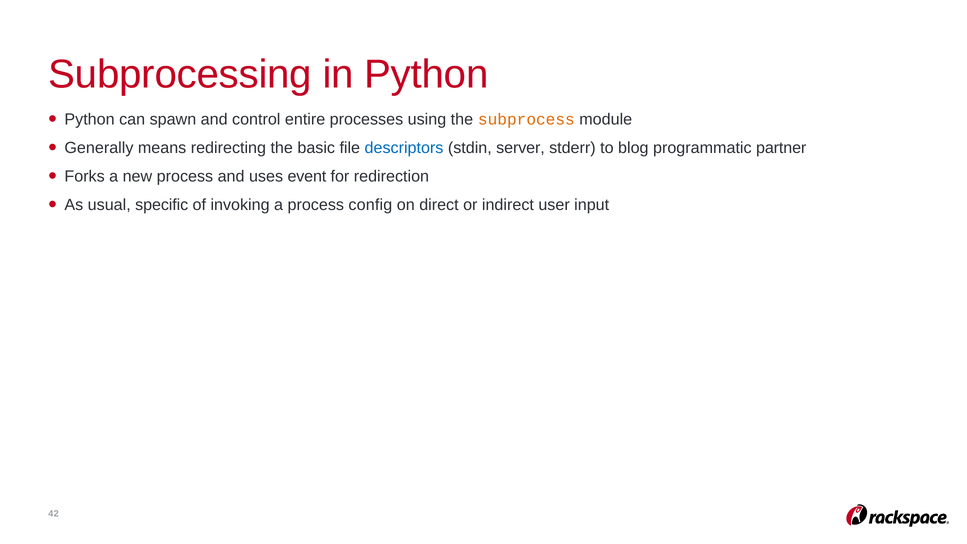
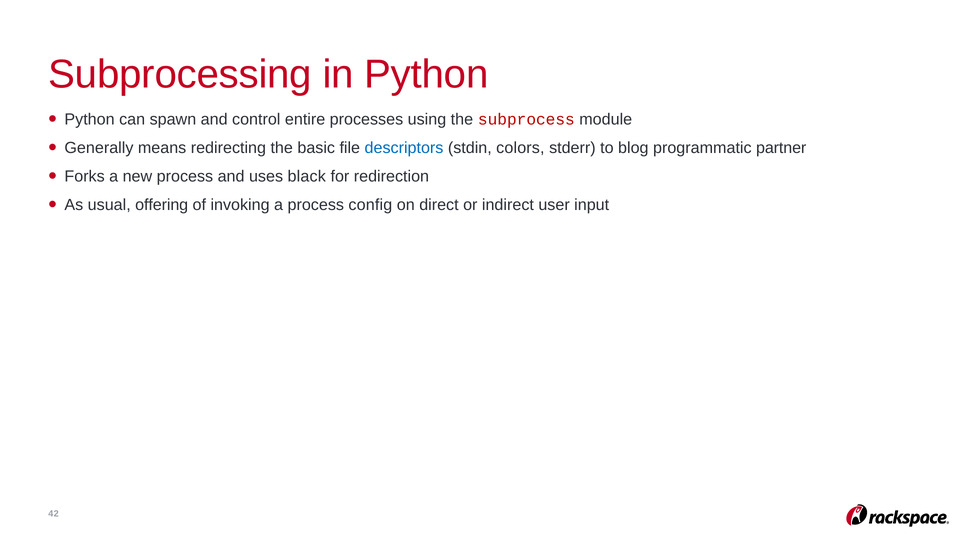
subprocess colour: orange -> red (526, 119)
server: server -> colors (520, 148)
event: event -> black (307, 176)
specific: specific -> offering (162, 205)
